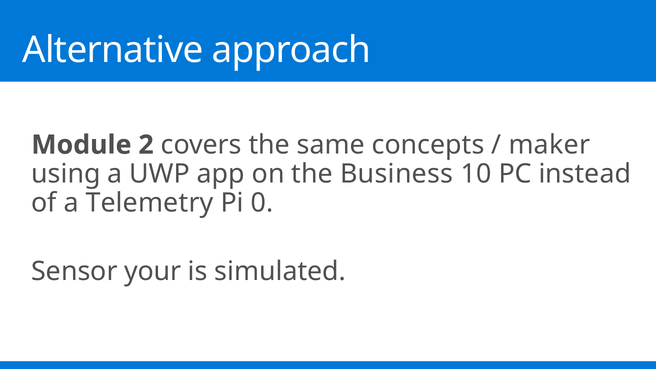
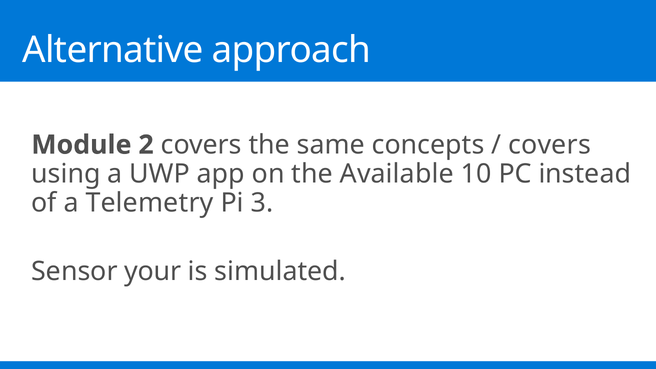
maker: maker -> covers (550, 145)
Business: Business -> Available (397, 174)
0: 0 -> 3 (262, 203)
